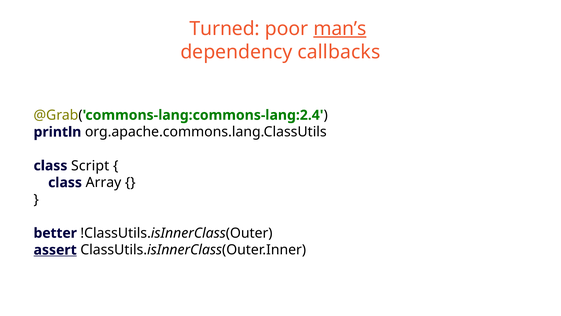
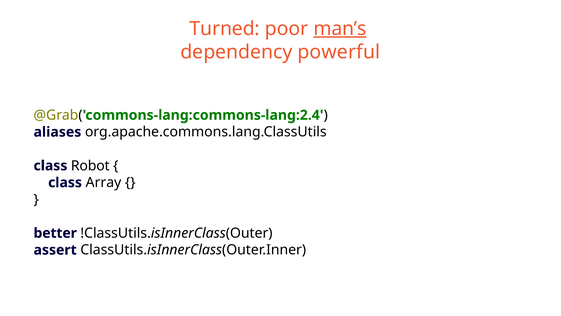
callbacks: callbacks -> powerful (339, 52)
println: println -> aliases (57, 132)
Script: Script -> Robot (90, 166)
assert underline: present -> none (55, 250)
